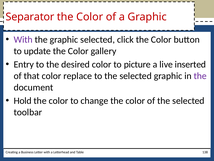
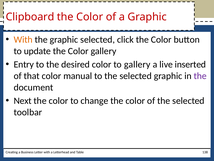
Separator: Separator -> Clipboard (30, 17)
With colour: purple -> orange (23, 40)
to picture: picture -> gallery (137, 64)
replace: replace -> manual (78, 76)
Hold: Hold -> Next (23, 100)
